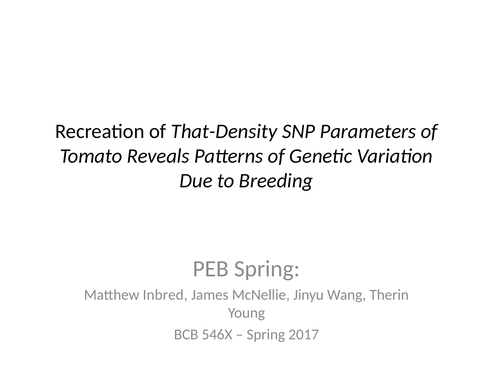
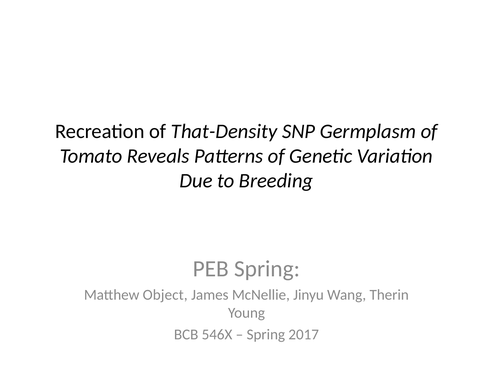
Parameters: Parameters -> Germplasm (368, 131)
Inbred: Inbred -> Object (165, 295)
